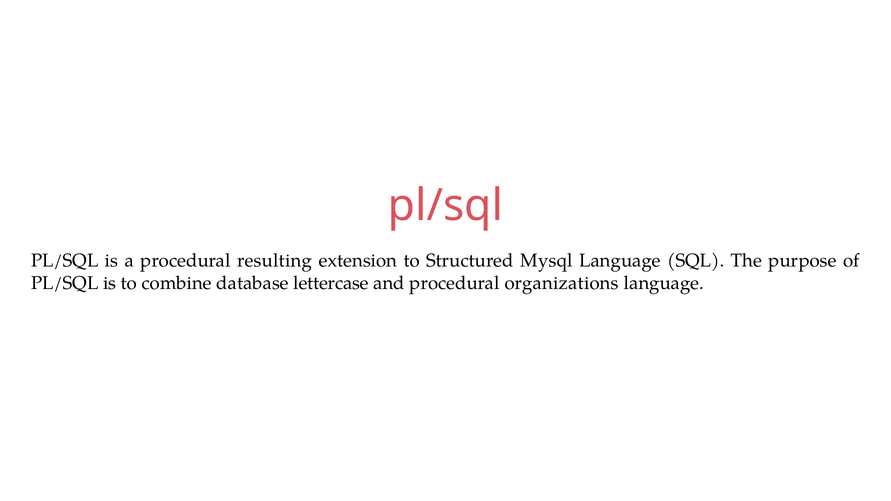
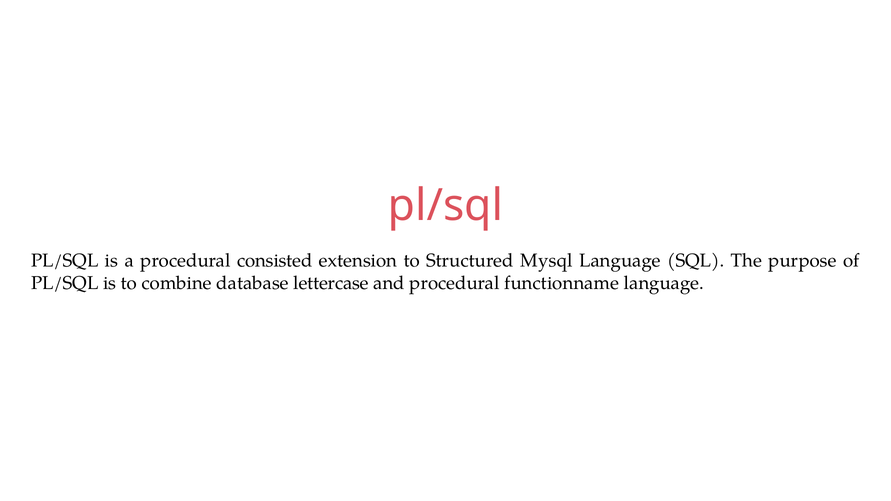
resulting: resulting -> consisted (275, 261)
organizations: organizations -> functionname (562, 283)
